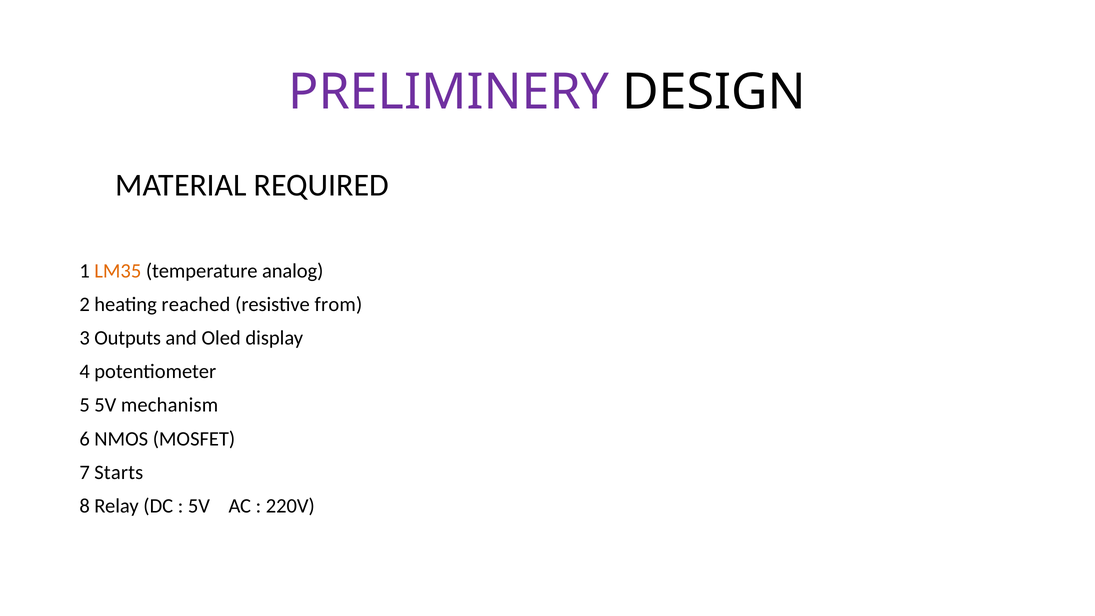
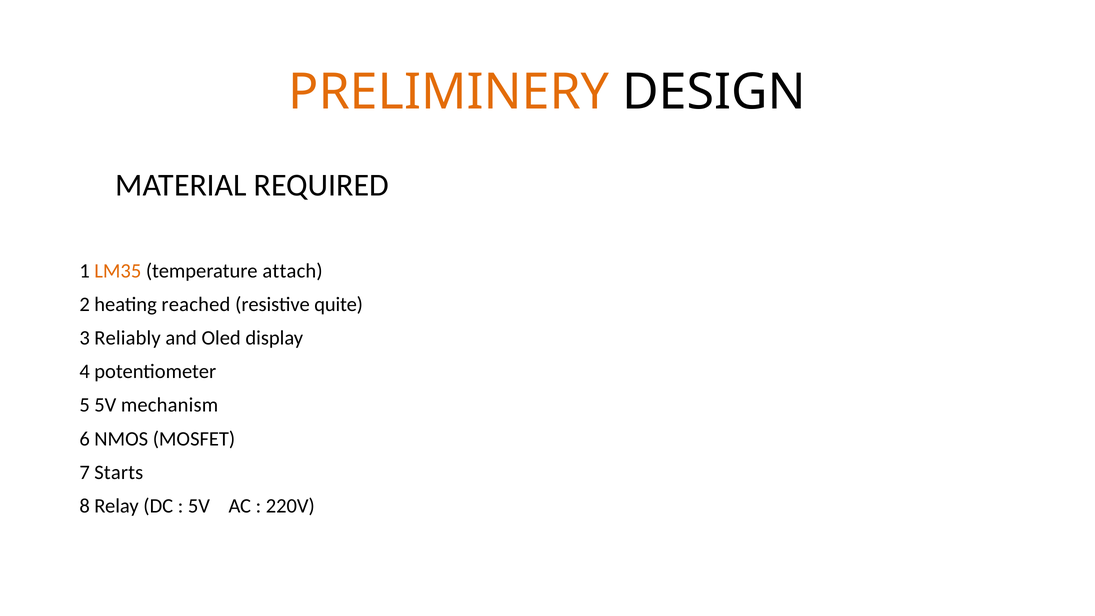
PRELIMINERY colour: purple -> orange (449, 92)
analog: analog -> attach (293, 271)
from: from -> quite (339, 304)
Outputs: Outputs -> Reliably (127, 338)
